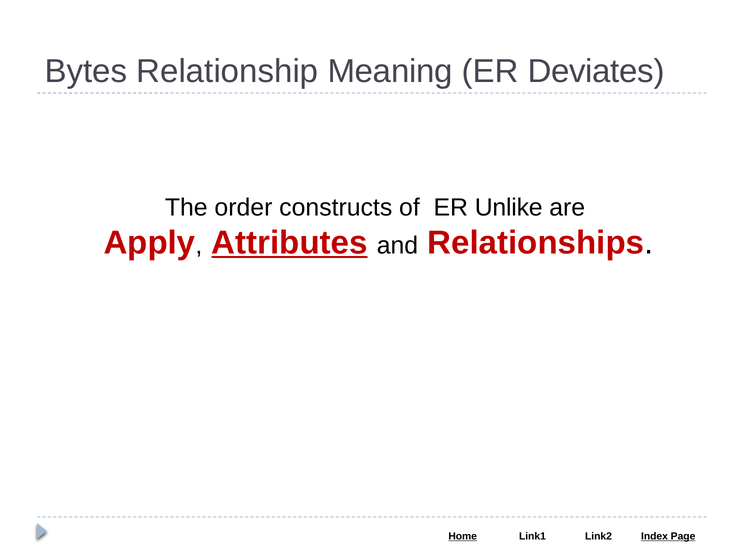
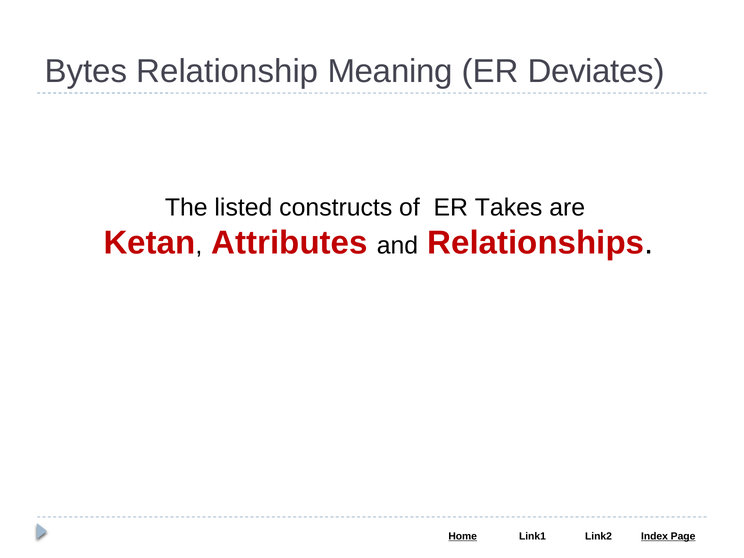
order: order -> listed (243, 207)
Unlike: Unlike -> Takes (509, 207)
Apply: Apply -> Ketan (149, 243)
Attributes underline: present -> none (289, 243)
